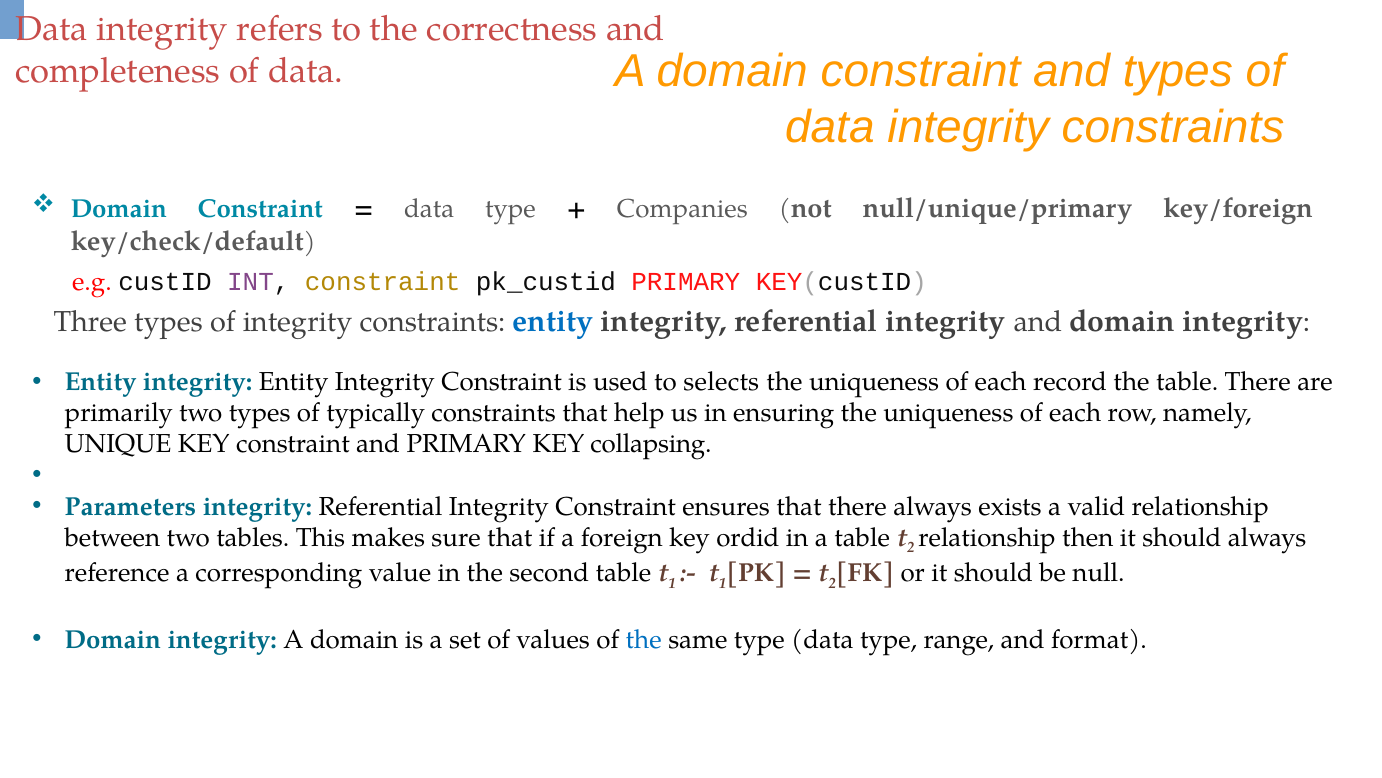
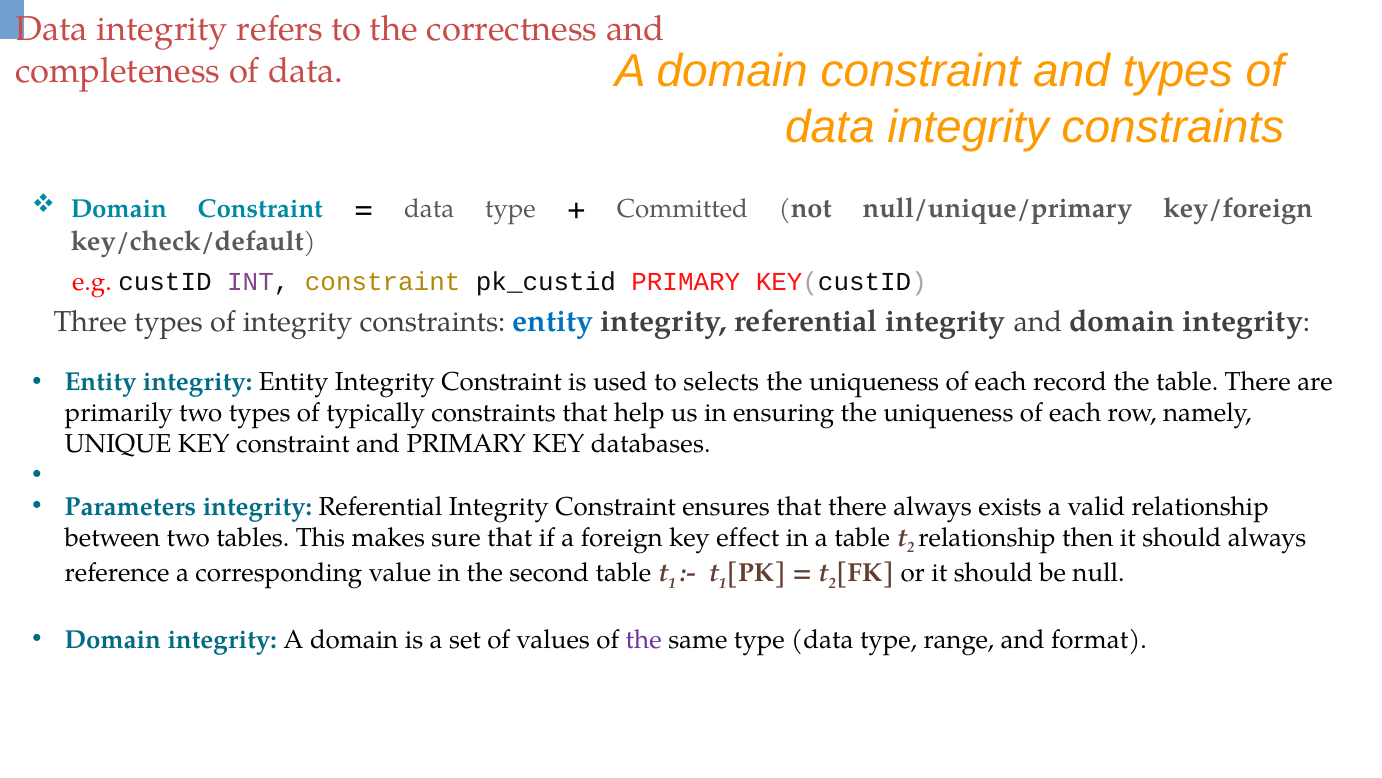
Companies: Companies -> Committed (682, 208)
collapsing: collapsing -> databases (651, 444)
ordid: ordid -> effect (748, 537)
the colour: blue -> purple (644, 639)
